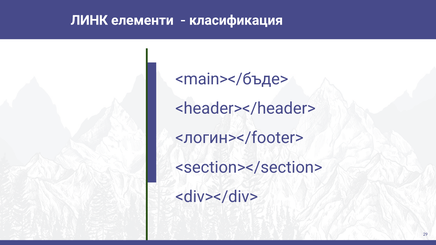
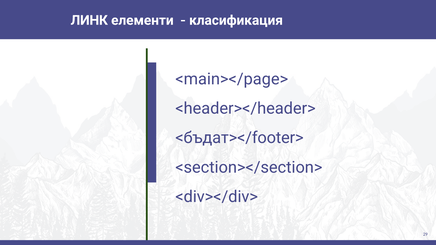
<main></бъде>: <main></бъде> -> <main></page> (232, 79)
<логин></footer>: <логин></footer> -> <бъдат></footer> (239, 138)
